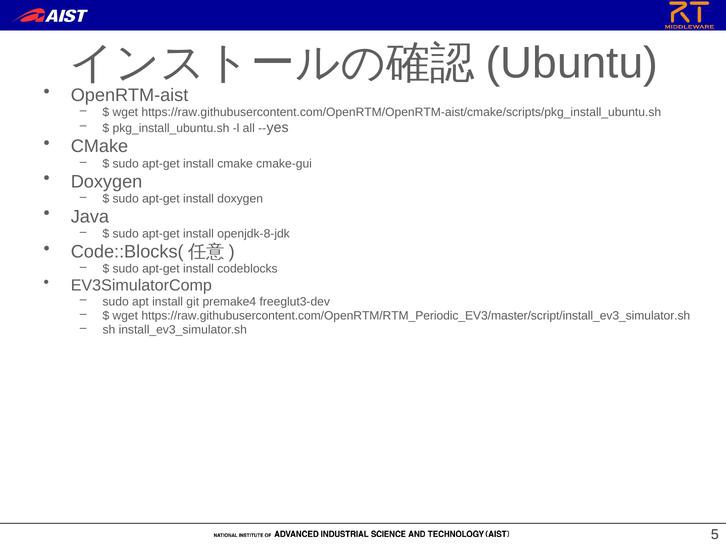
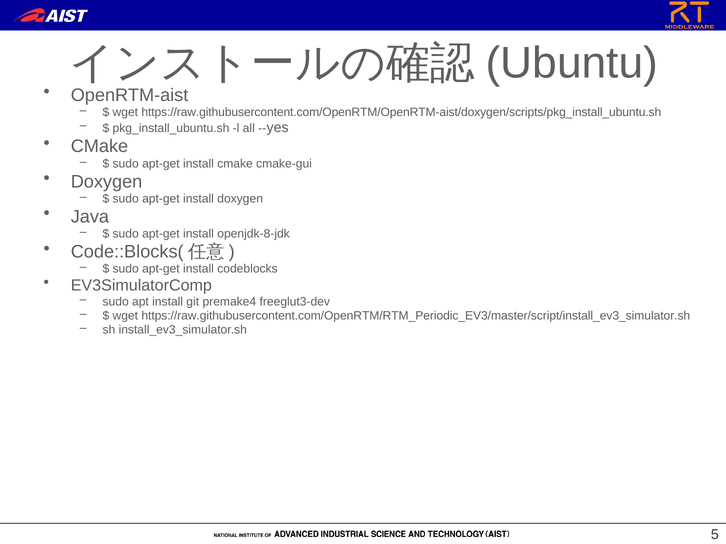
https://raw.githubusercontent.com/OpenRTM/OpenRTM-aist/cmake/scripts/pkg_install_ubuntu.sh: https://raw.githubusercontent.com/OpenRTM/OpenRTM-aist/cmake/scripts/pkg_install_ubuntu.sh -> https://raw.githubusercontent.com/OpenRTM/OpenRTM-aist/doxygen/scripts/pkg_install_ubuntu.sh (401, 112)
